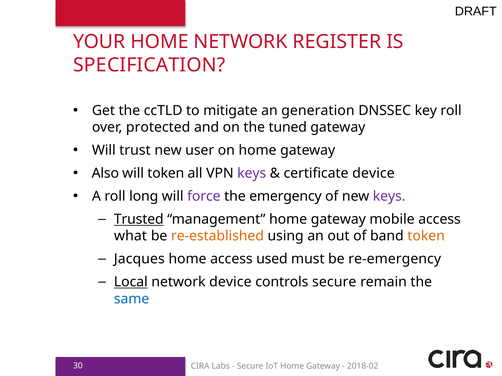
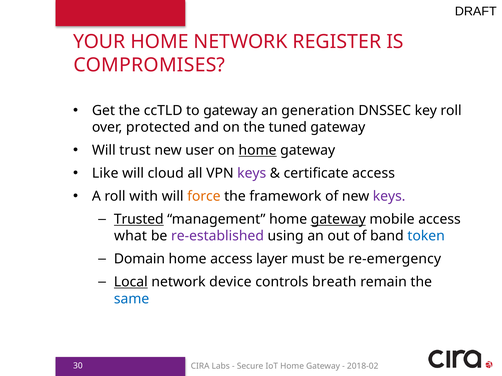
SPECIFICATION: SPECIFICATION -> COMPROMISES (149, 65)
to mitigate: mitigate -> gateway (230, 111)
home underline: none -> present (258, 151)
Also: Also -> Like (105, 174)
will token: token -> cloud (166, 174)
certificate device: device -> access (374, 174)
long: long -> with (144, 197)
force colour: purple -> orange (204, 197)
emergency: emergency -> framework (285, 197)
gateway underline: none -> present (338, 220)
re-established colour: orange -> purple (217, 236)
token colour: orange -> blue (426, 236)
Jacques: Jacques -> Domain (139, 259)
used: used -> layer (272, 259)
controls secure: secure -> breath (334, 282)
